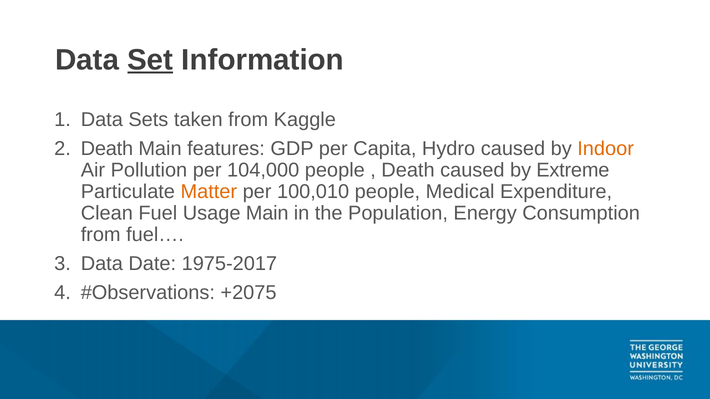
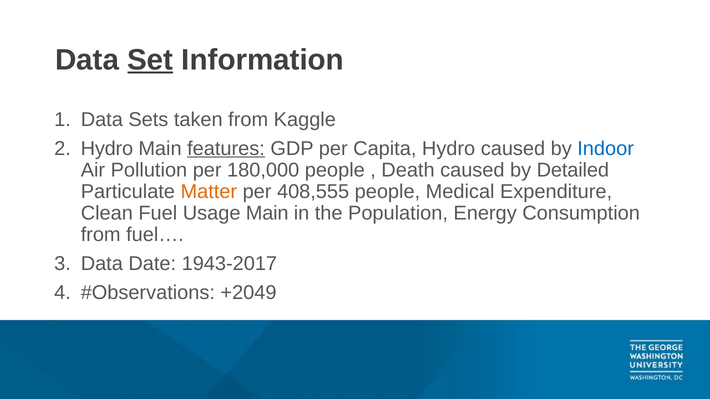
Death: Death -> Hydro (107, 149)
features underline: none -> present (226, 149)
Indoor colour: orange -> blue (606, 149)
104,000: 104,000 -> 180,000 (263, 170)
Extreme: Extreme -> Detailed (573, 170)
100,010: 100,010 -> 408,555 (313, 192)
1975-2017: 1975-2017 -> 1943-2017 (229, 264)
+2075: +2075 -> +2049 (249, 293)
